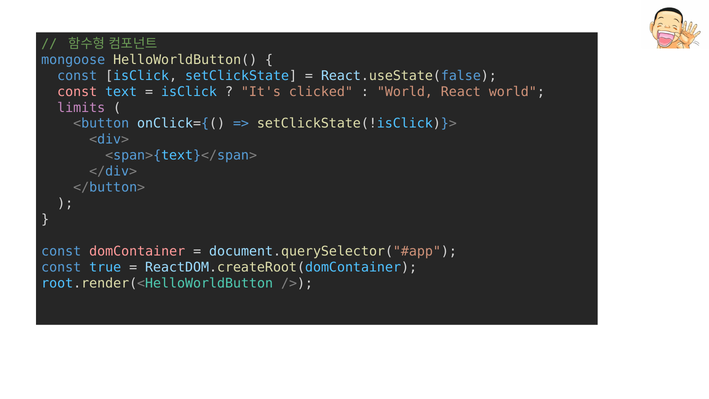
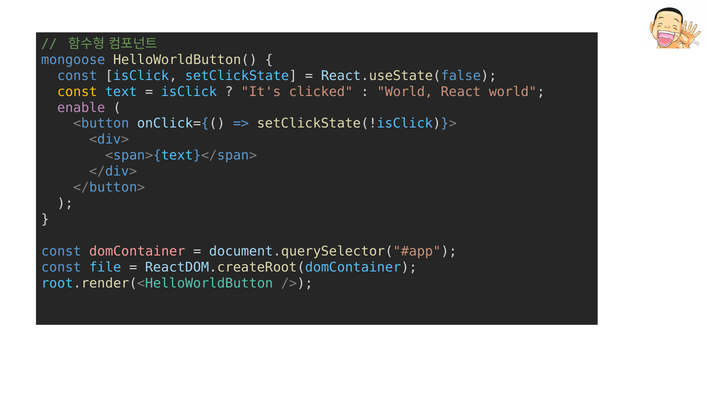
const colour: pink -> yellow (77, 92)
limits: limits -> enable (81, 108)
true: true -> file (105, 267)
